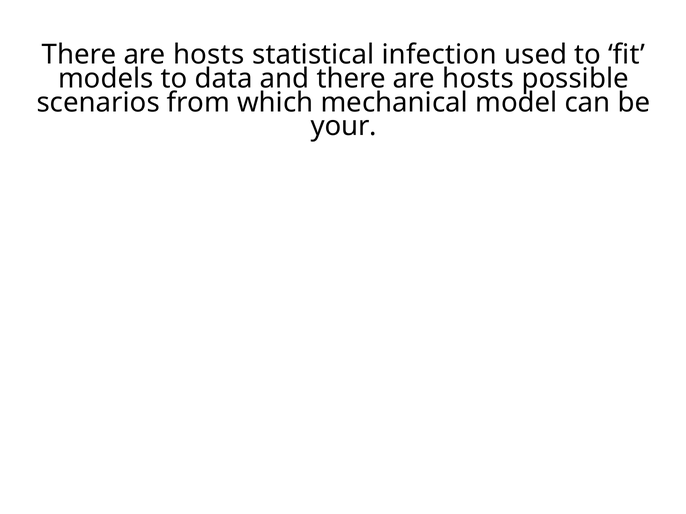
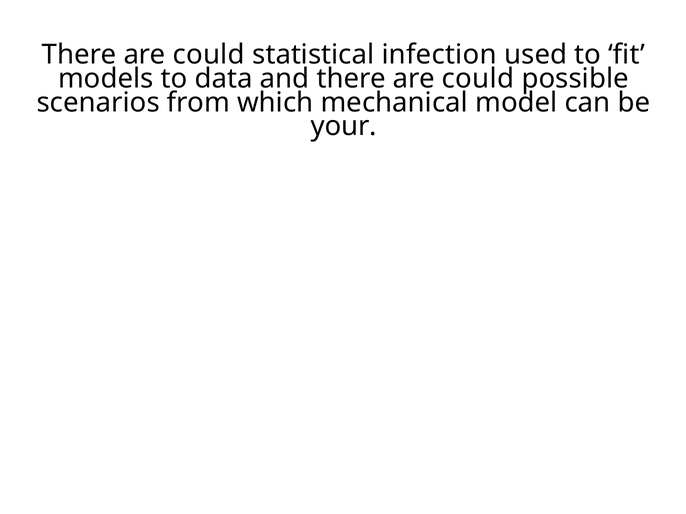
hosts: hosts -> could (209, 55)
and there are hosts: hosts -> could (478, 79)
